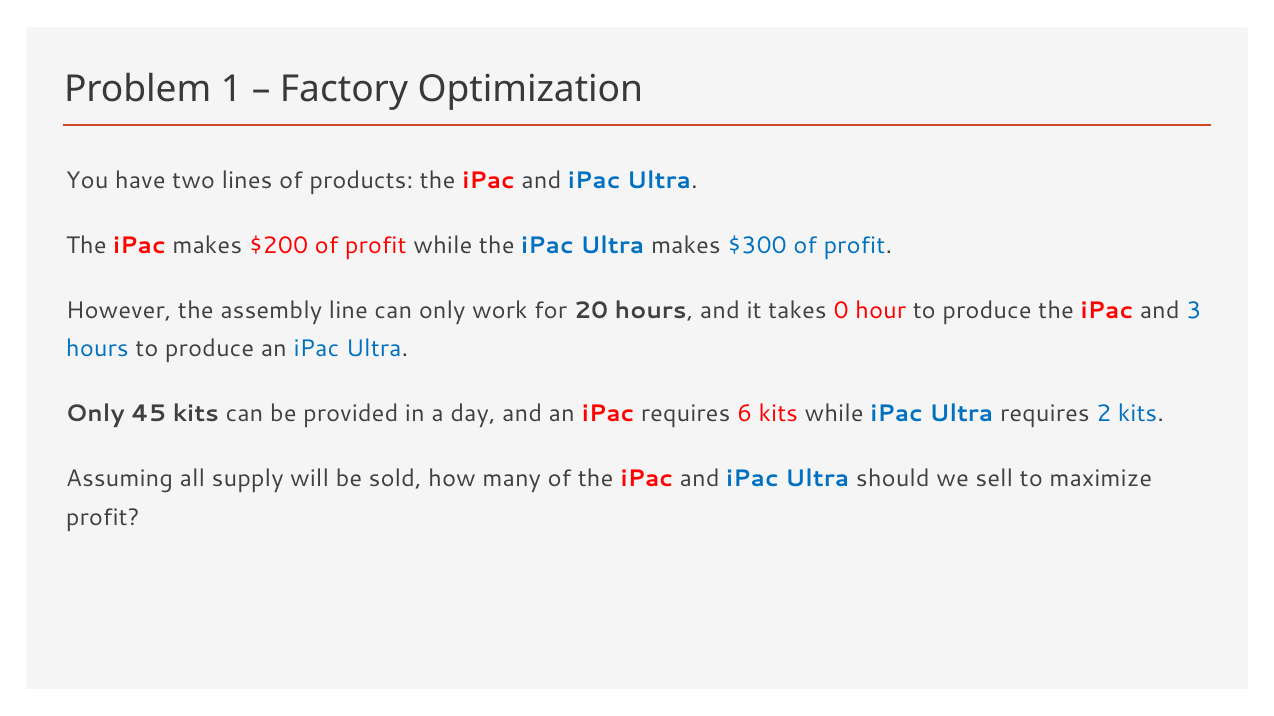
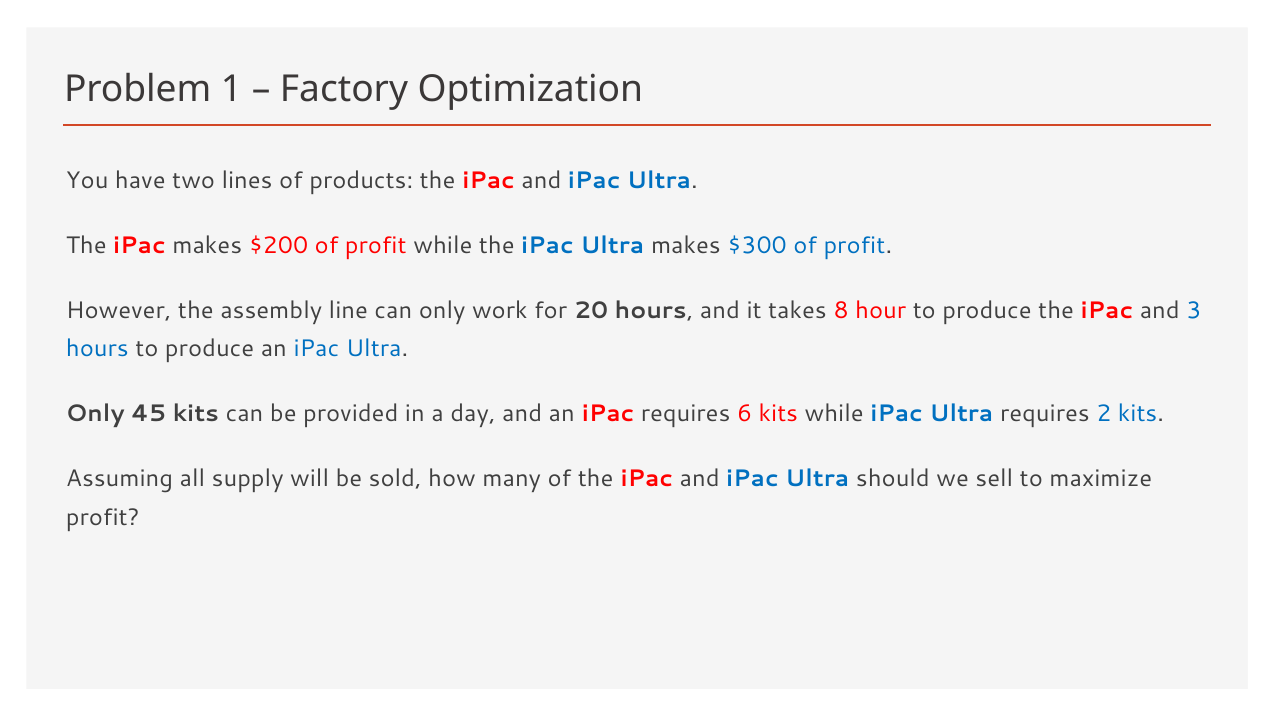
0: 0 -> 8 (841, 311)
